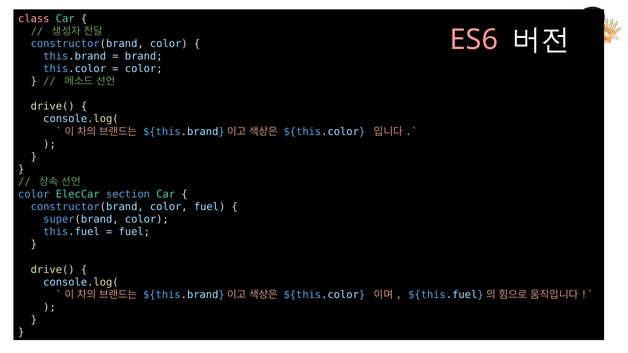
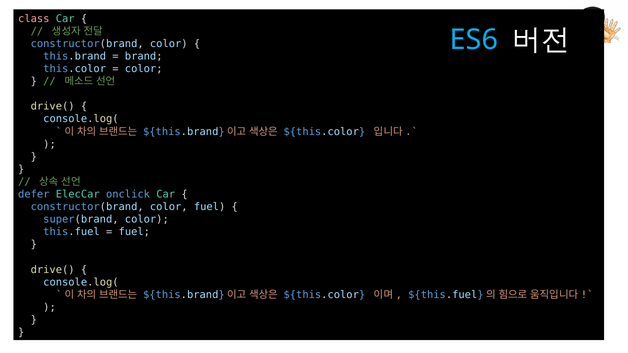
ES6 colour: pink -> light blue (474, 40)
color: color -> defer (34, 194)
section: section -> onclick (128, 194)
